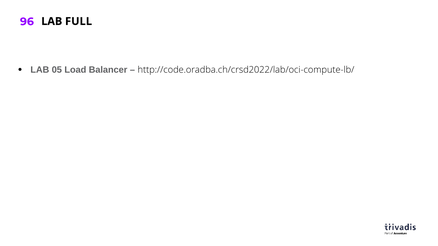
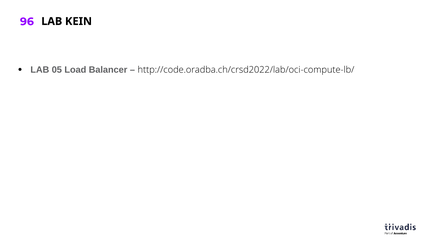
FULL: FULL -> KEIN (79, 21)
